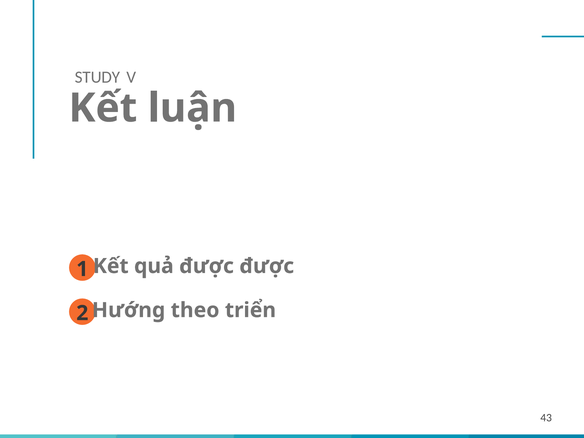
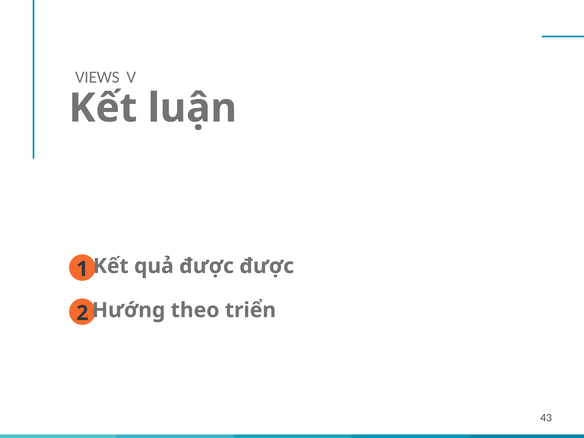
STUDY: STUDY -> VIEWS (97, 77)
